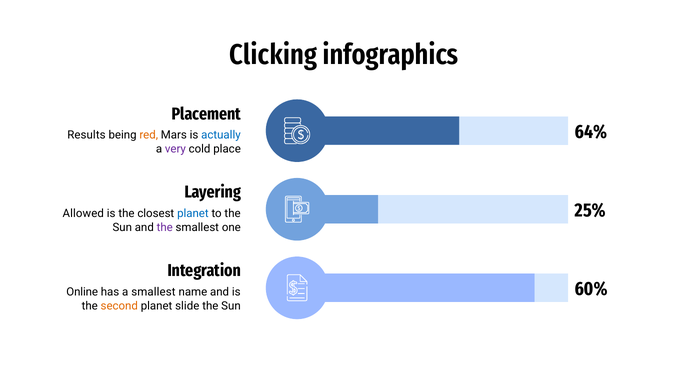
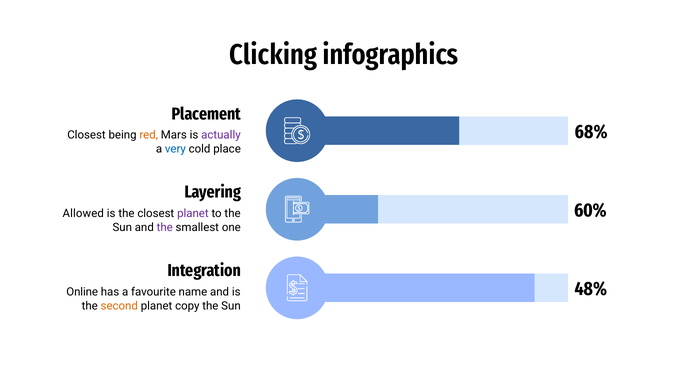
64%: 64% -> 68% (591, 132)
Results: Results -> Closest (86, 135)
actually colour: blue -> purple (221, 135)
very colour: purple -> blue (175, 149)
25%: 25% -> 60% (591, 211)
planet colour: blue -> purple (193, 214)
60%: 60% -> 48% (591, 289)
a smallest: smallest -> favourite (153, 292)
slide: slide -> copy (187, 306)
